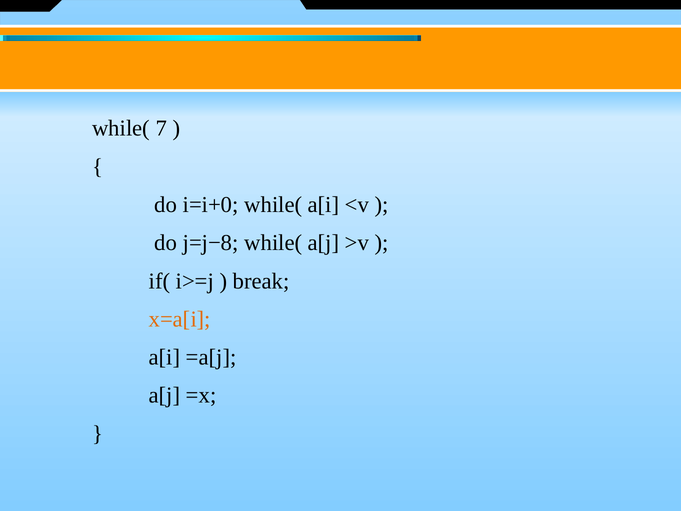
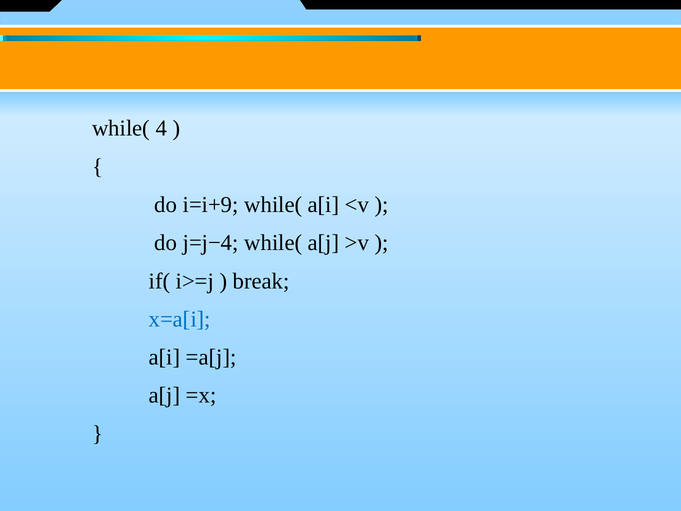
7: 7 -> 4 (161, 128)
i=i+0: i=i+0 -> i=i+9 (211, 205)
j=j−8: j=j−8 -> j=j−4 (211, 243)
x=a[i colour: orange -> blue (180, 319)
